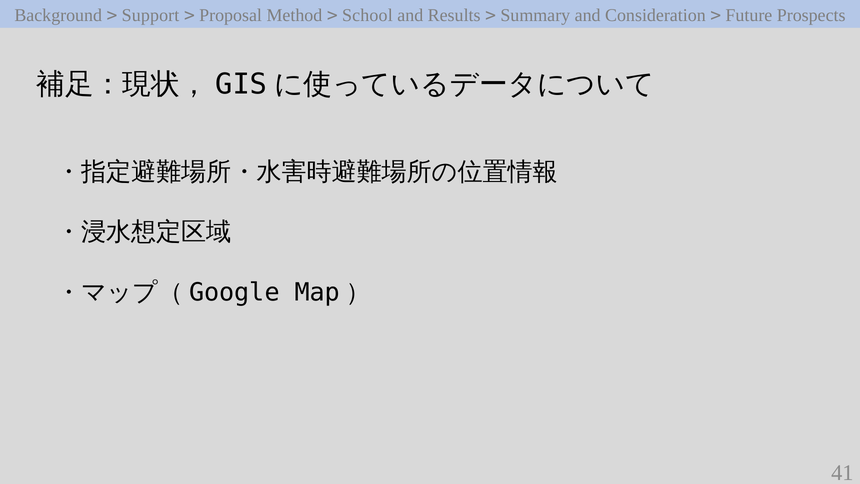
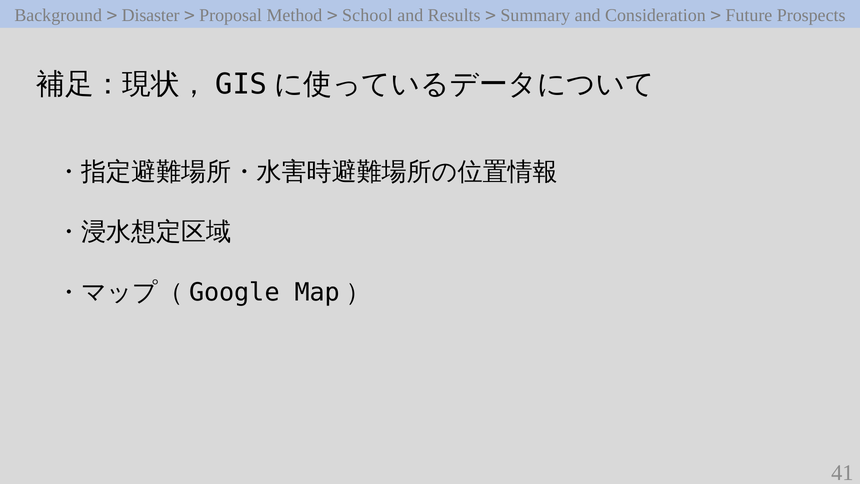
Support: Support -> Disaster (151, 15)
